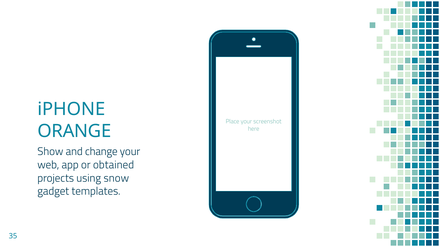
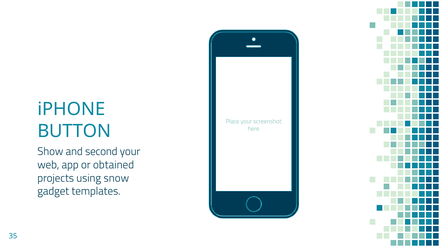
ORANGE: ORANGE -> BUTTON (74, 131)
change: change -> second (101, 152)
